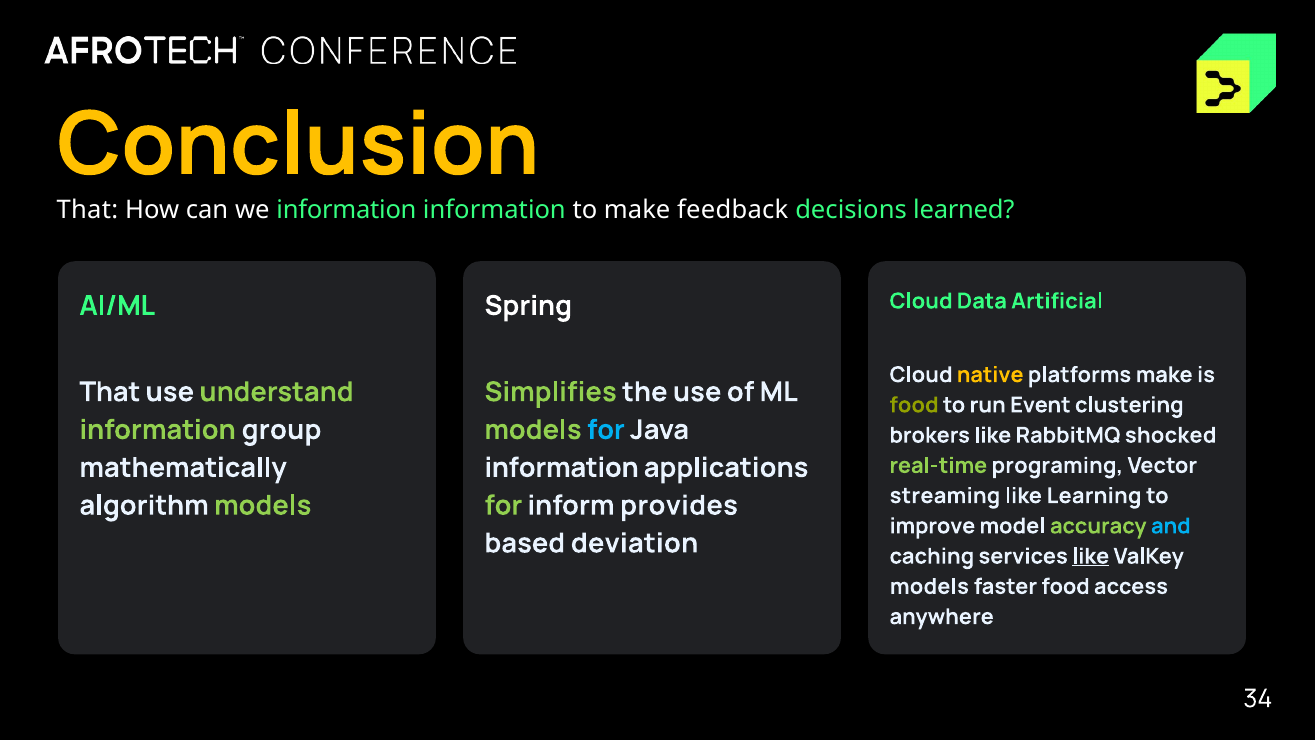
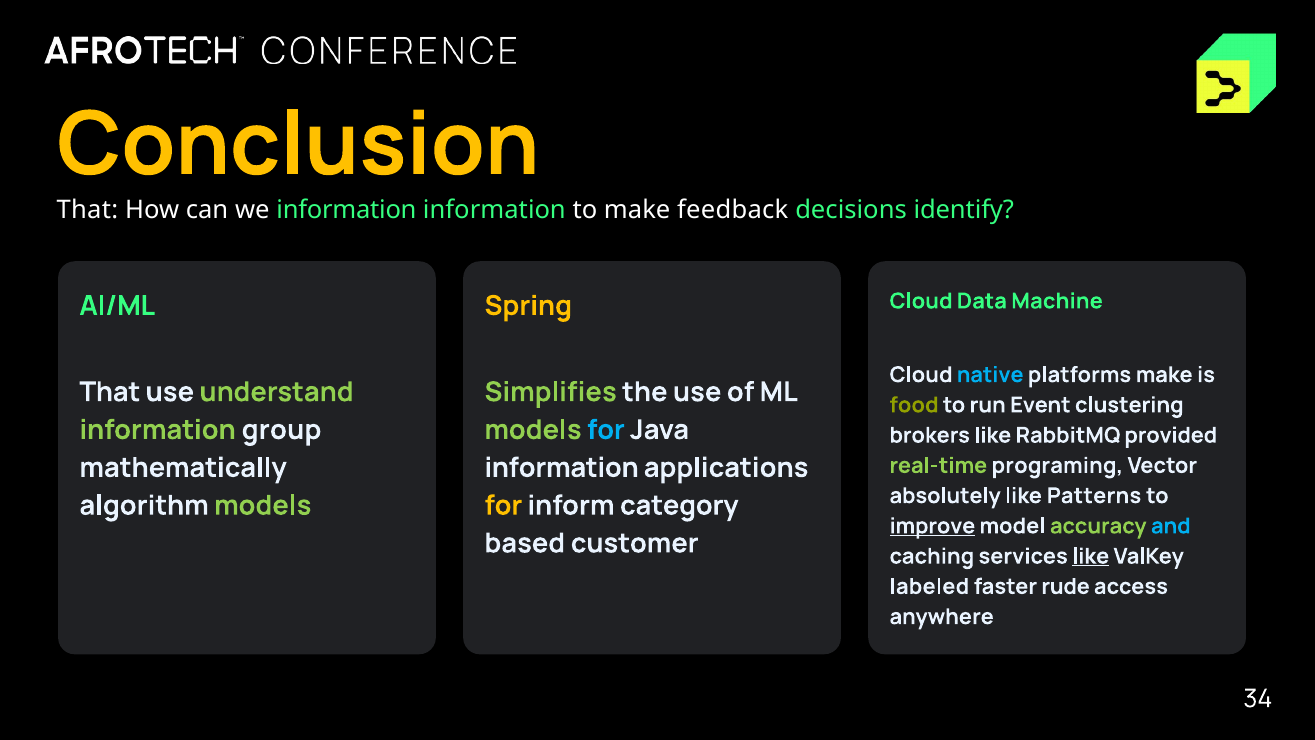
learned: learned -> identify (964, 210)
Artificial: Artificial -> Machine (1057, 301)
Spring colour: white -> yellow (528, 306)
native colour: yellow -> light blue (990, 375)
shocked: shocked -> provided (1171, 435)
streaming: streaming -> absolutely (945, 496)
Learning: Learning -> Patterns (1094, 496)
for colour: light green -> yellow (503, 505)
provides: provides -> category (679, 505)
improve underline: none -> present (932, 526)
deviation: deviation -> customer (635, 543)
models: models -> labeled (929, 586)
faster food: food -> rude (1066, 586)
